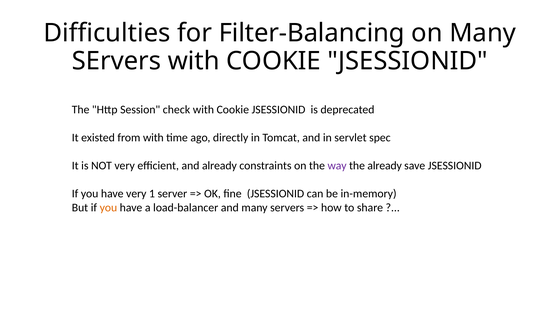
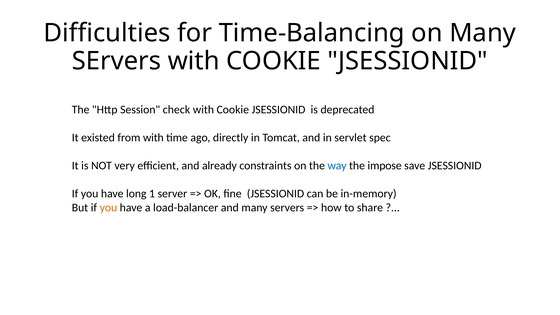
Filter-Balancing: Filter-Balancing -> Time-Balancing (312, 33)
way colour: purple -> blue (337, 166)
the already: already -> impose (385, 166)
have very: very -> long (136, 194)
